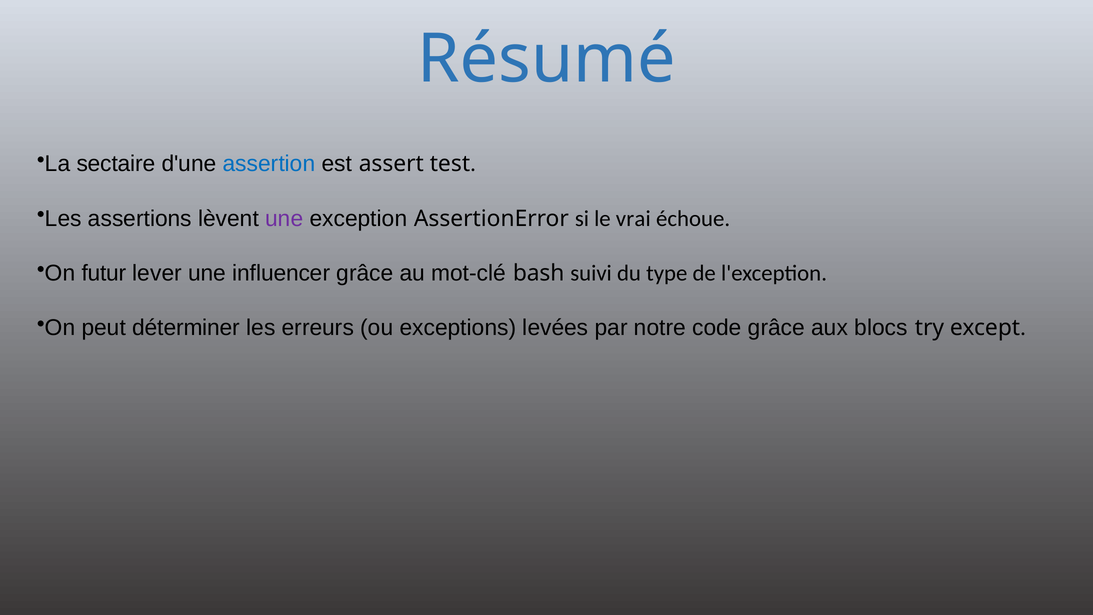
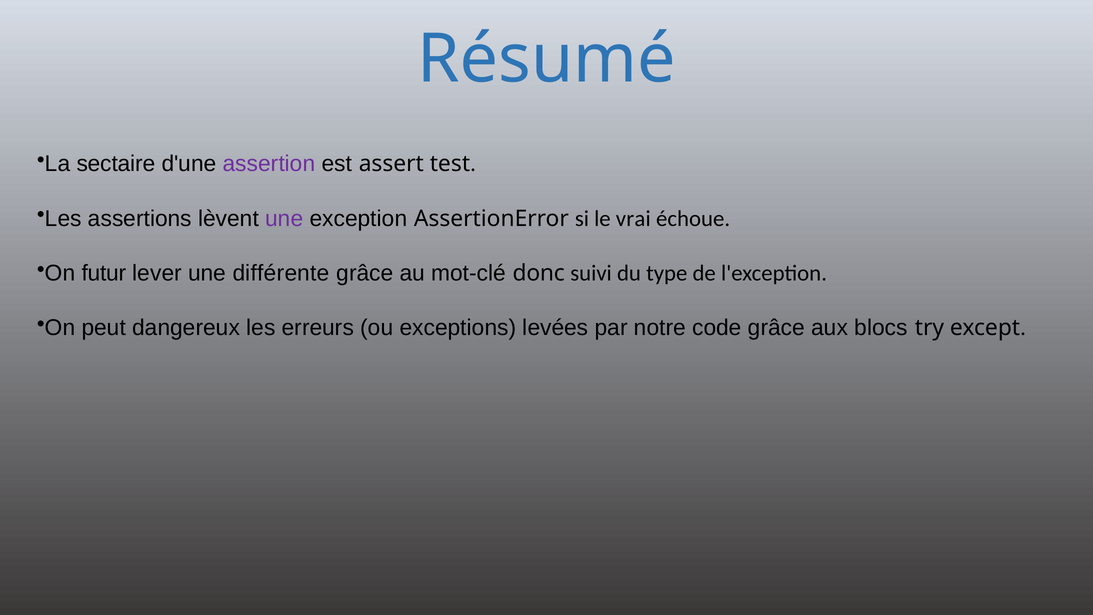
assertion colour: blue -> purple (269, 164)
influencer: influencer -> différente (281, 273)
bash: bash -> donc (539, 273)
déterminer: déterminer -> dangereux (186, 328)
